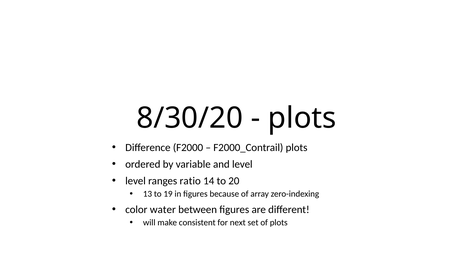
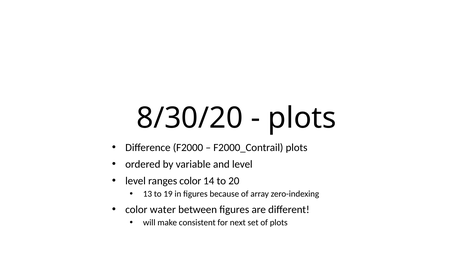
ranges ratio: ratio -> color (190, 181)
